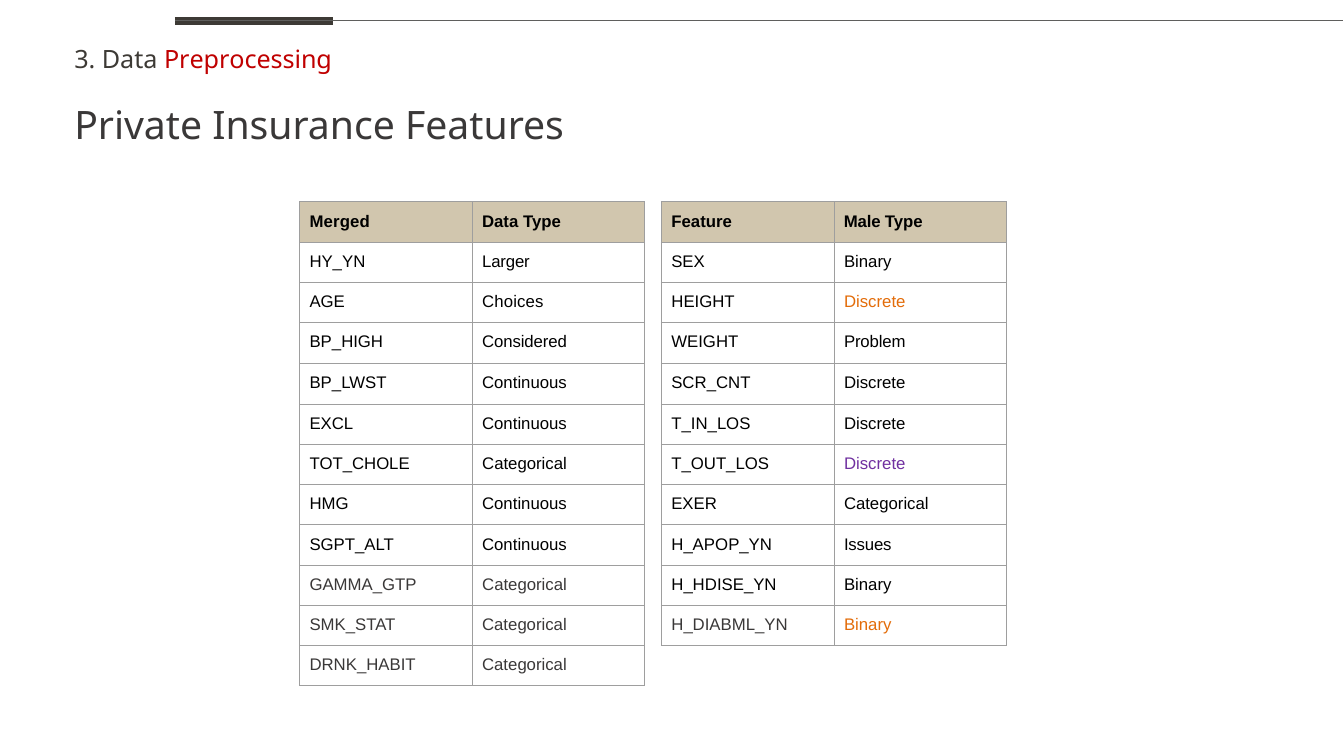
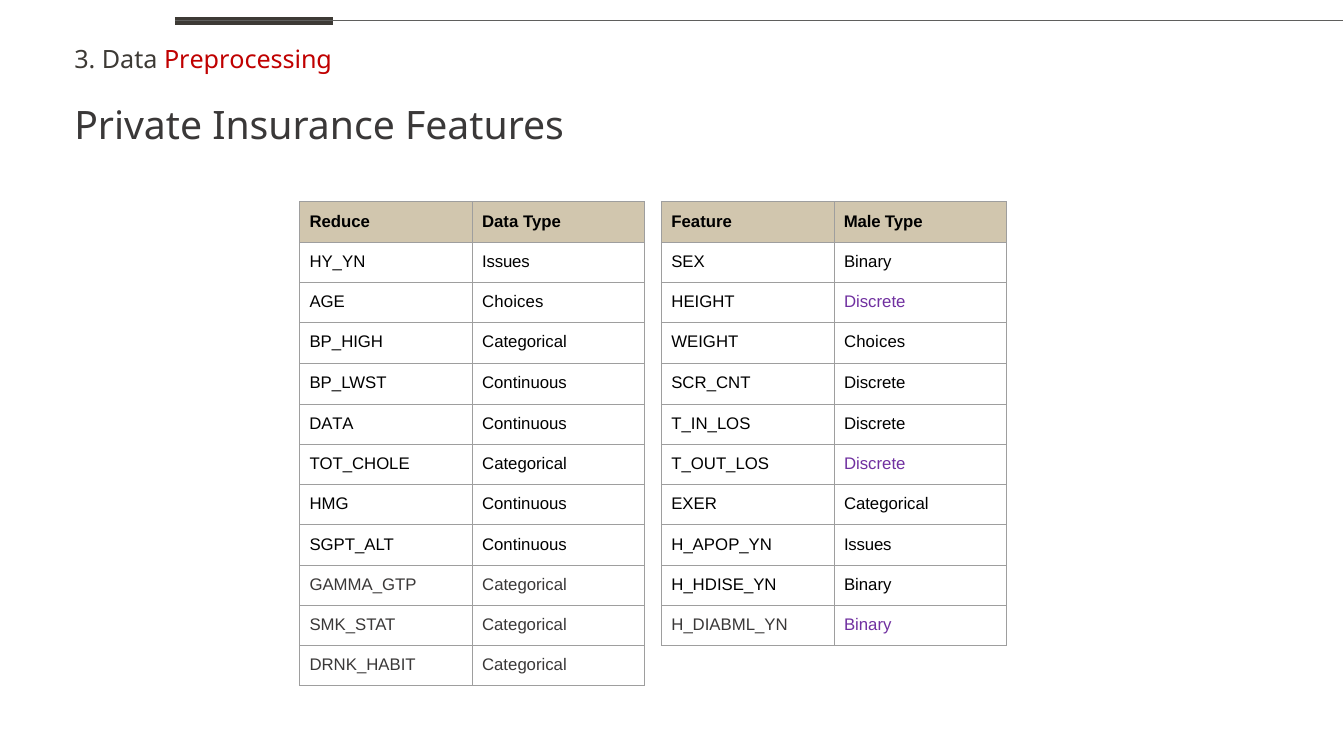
Merged: Merged -> Reduce (340, 222)
Larger: Larger -> Issues (506, 262)
Discrete colour: orange -> purple (875, 302)
Considered: Considered -> Categorical (524, 342)
WEIGHT Problem: Problem -> Choices (875, 342)
EXCL: EXCL -> DATA (332, 424)
Binary colour: orange -> purple (868, 625)
